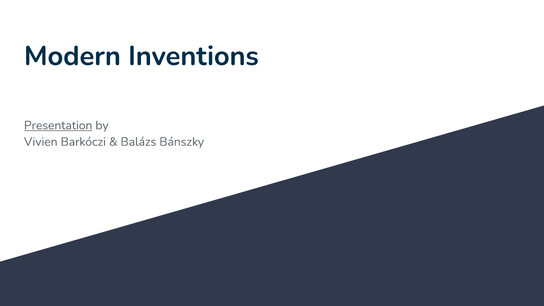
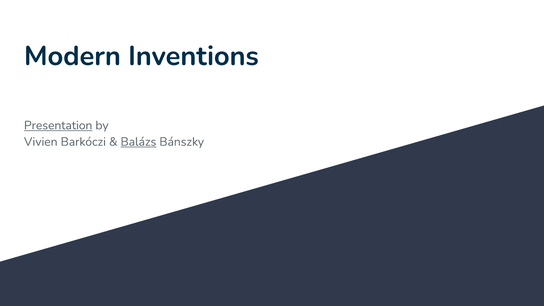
Balázs underline: none -> present (138, 142)
